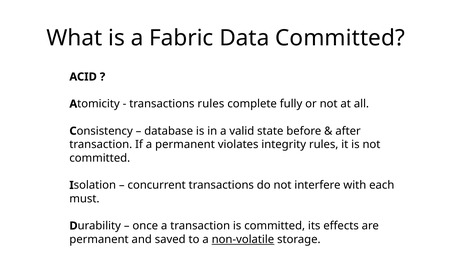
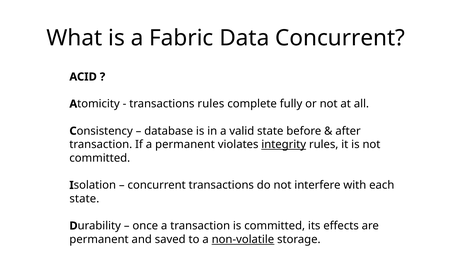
Data Committed: Committed -> Concurrent (340, 38)
integrity underline: none -> present (284, 145)
must: must -> state (84, 199)
